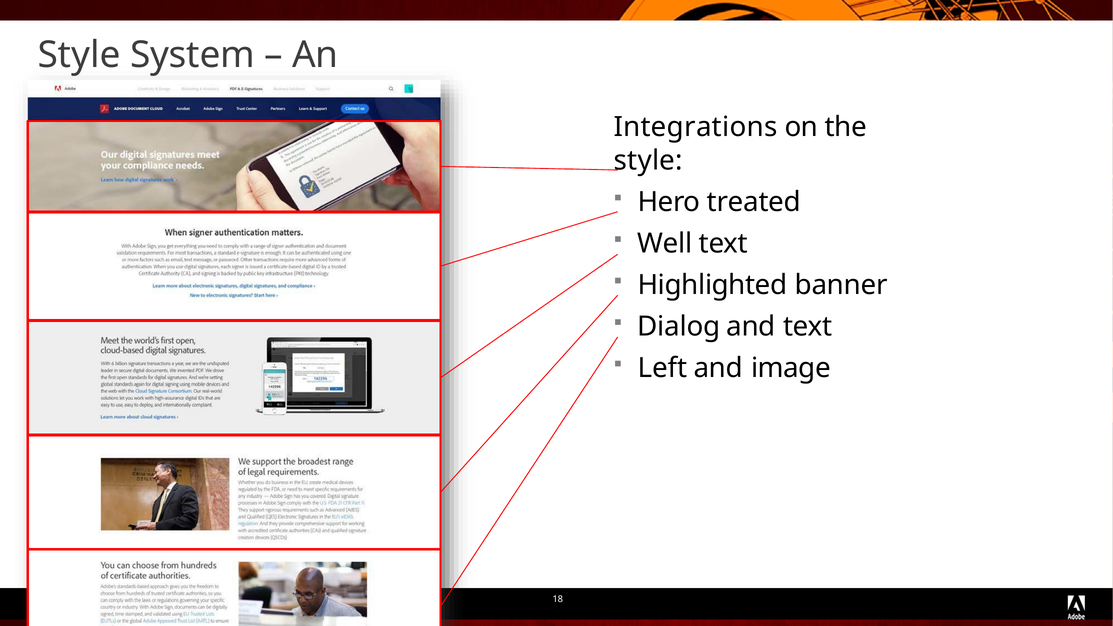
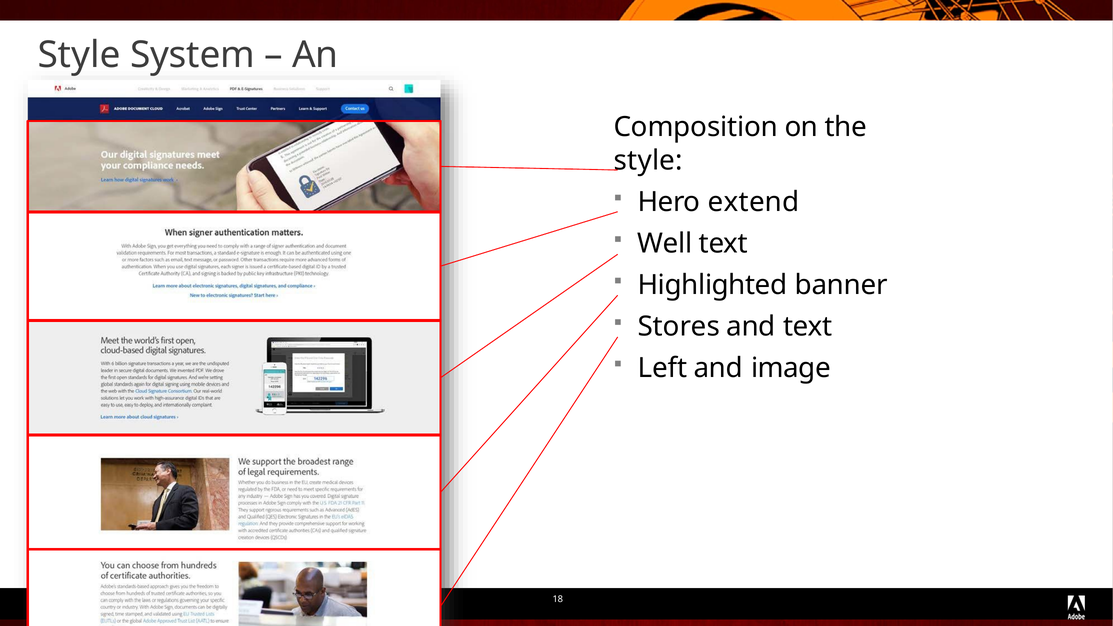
Integrations: Integrations -> Composition (696, 127)
treated: treated -> extend (754, 202)
Dialog: Dialog -> Stores (679, 327)
